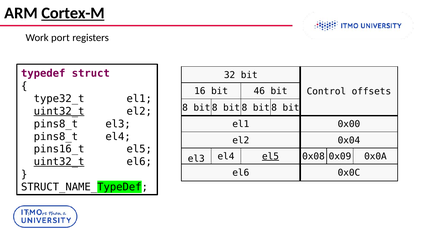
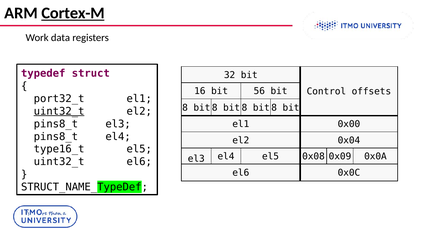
port: port -> data (60, 38)
46: 46 -> 56 (259, 91)
type32_t: type32_t -> port32_t (59, 99)
pins16_t: pins16_t -> type16_t (59, 149)
el5 underline: present -> none (271, 157)
uint32_t underline: present -> none (59, 162)
